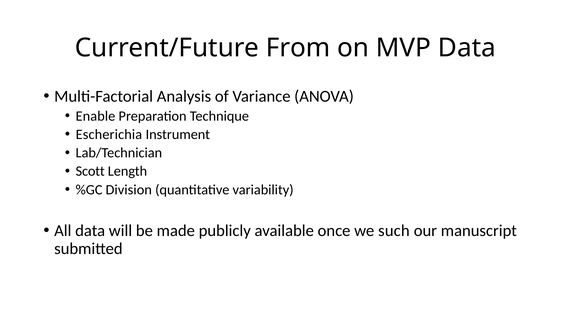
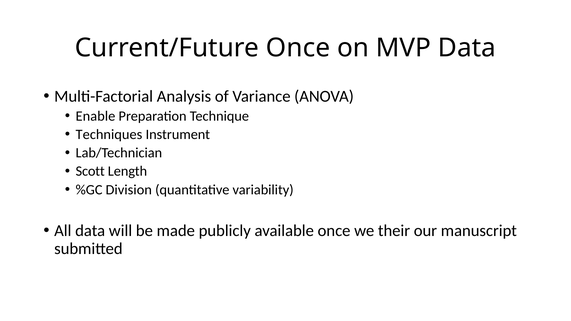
Current/Future From: From -> Once (298, 48)
Escherichia: Escherichia -> Techniques (109, 135)
such: such -> their (394, 231)
